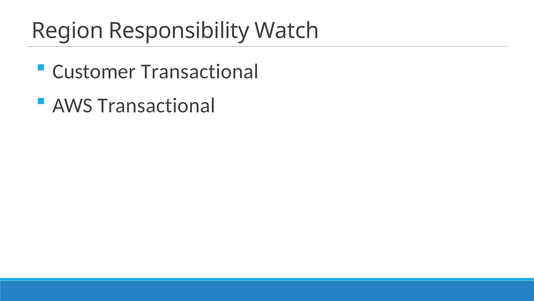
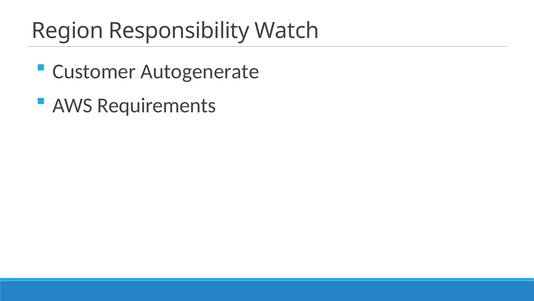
Customer Transactional: Transactional -> Autogenerate (200, 71)
AWS Transactional: Transactional -> Requirements (157, 105)
